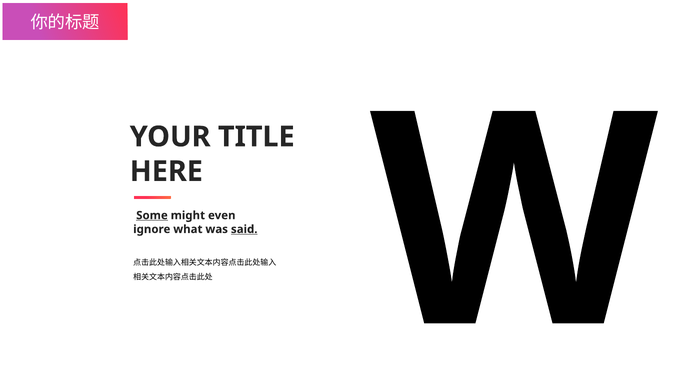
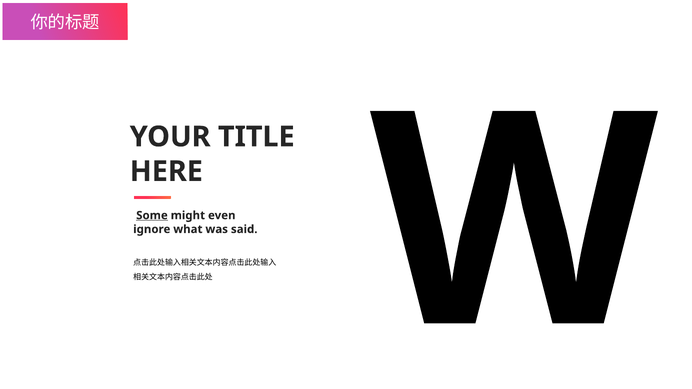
said underline: present -> none (244, 229)
